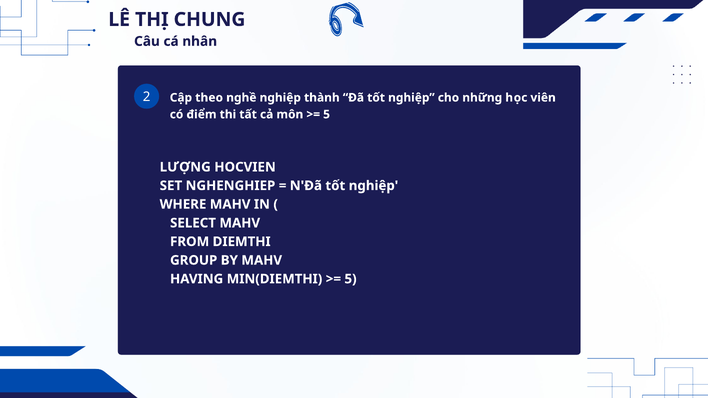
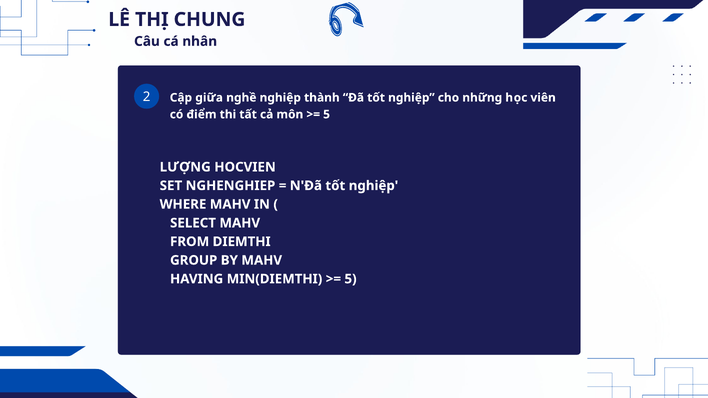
theo: theo -> giữa (209, 98)
